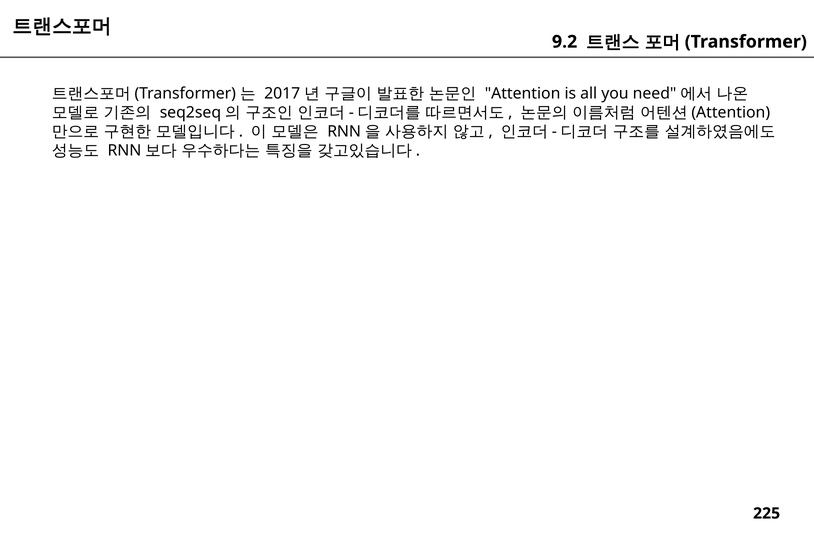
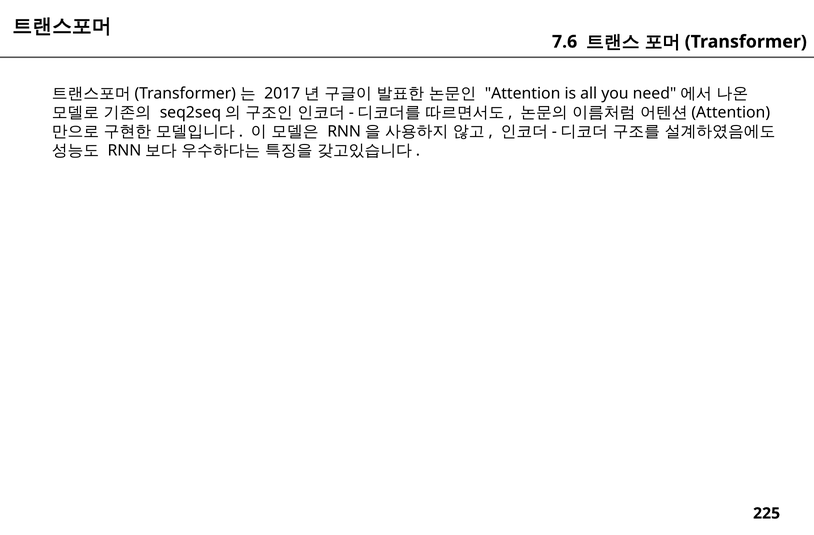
9.2: 9.2 -> 7.6 (565, 42)
